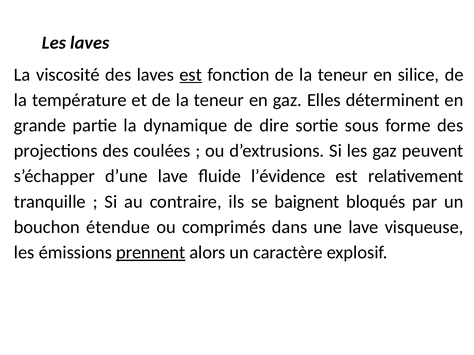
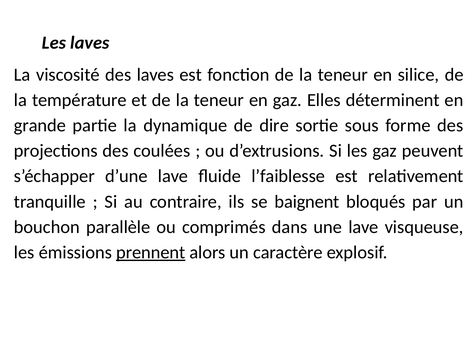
est underline: present -> none (191, 75)
l’évidence: l’évidence -> l’faiblesse (288, 176)
étendue: étendue -> parallèle (118, 227)
